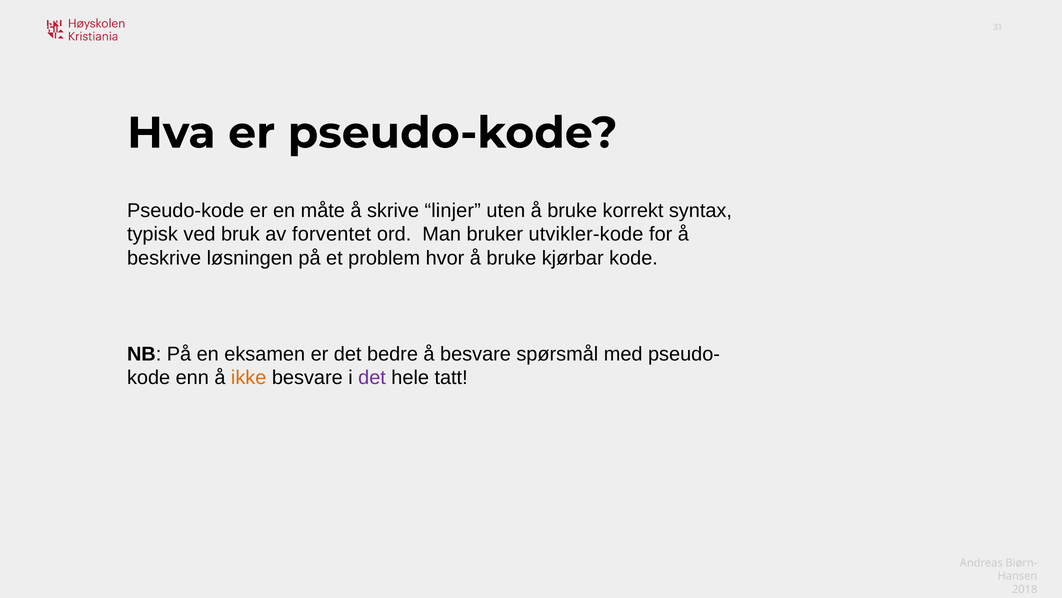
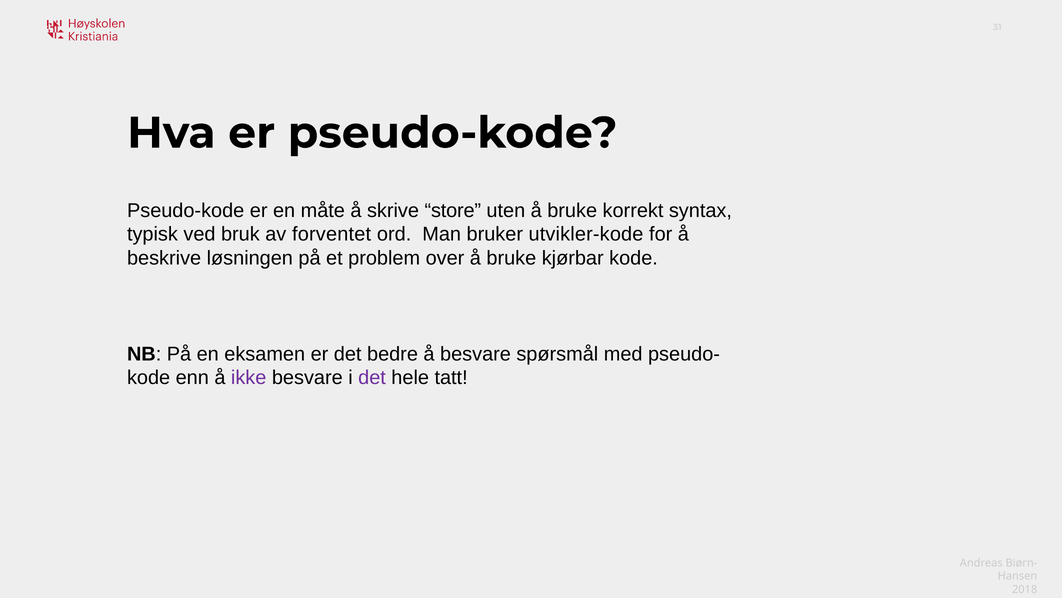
linjer: linjer -> store (453, 210)
hvor: hvor -> over (445, 258)
ikke colour: orange -> purple (249, 378)
